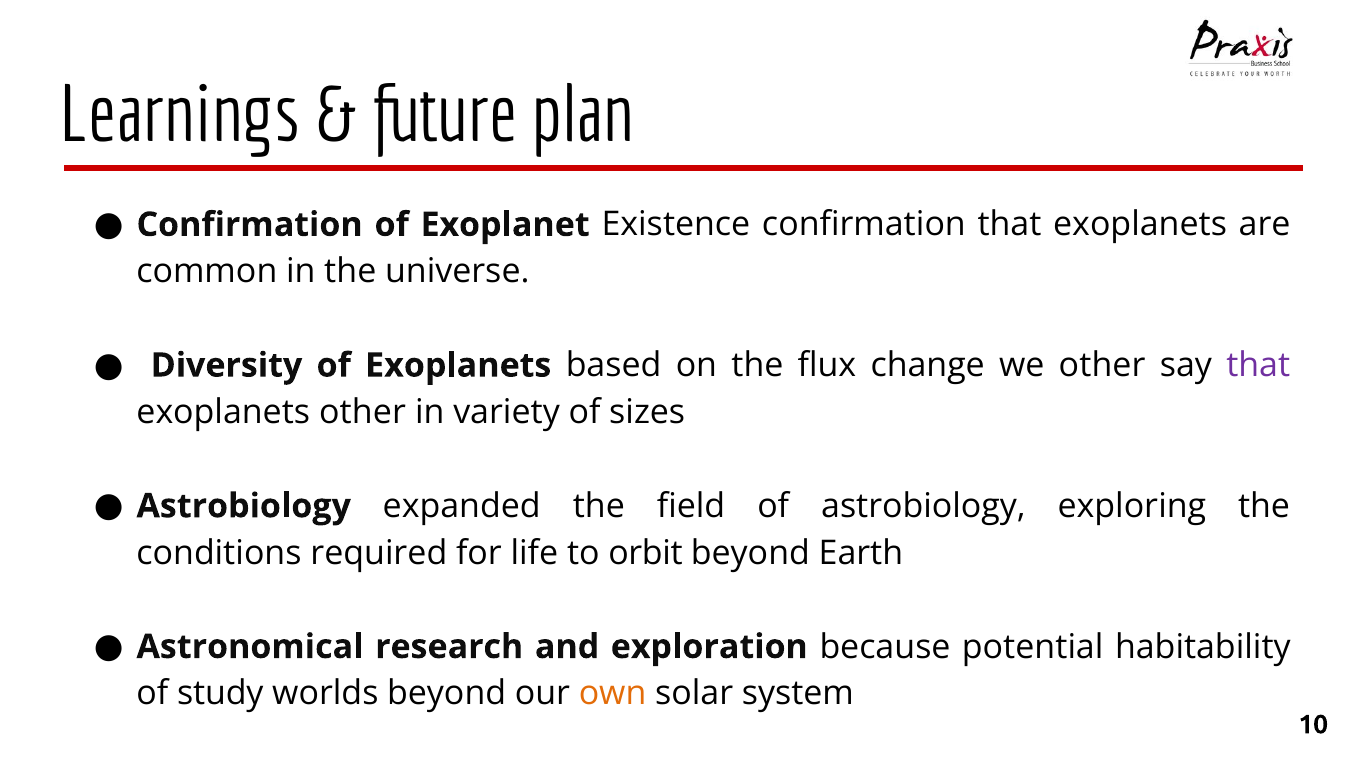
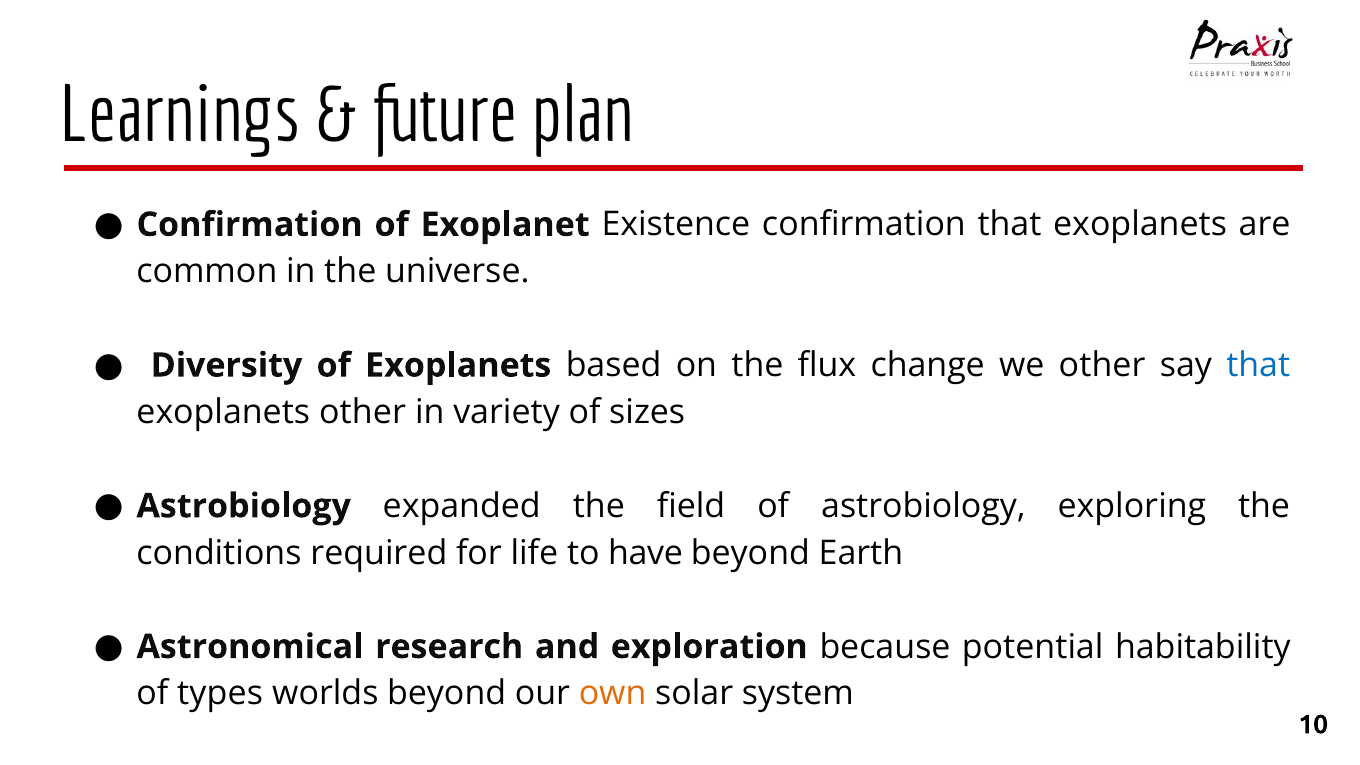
that colour: purple -> blue (1258, 365)
orbit: orbit -> have (645, 553)
study: study -> types (220, 694)
